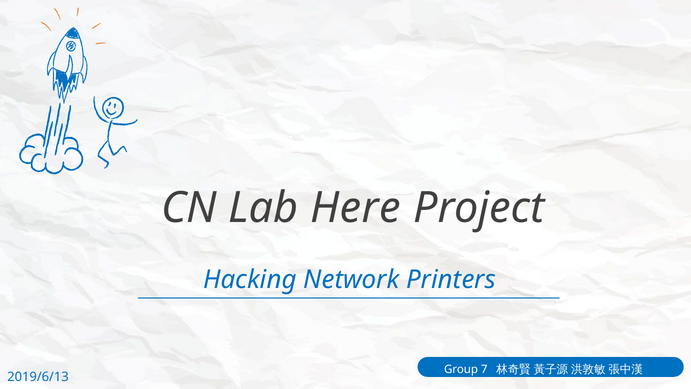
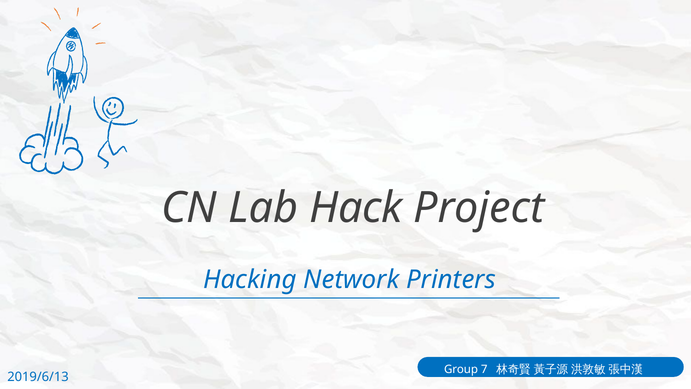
Here: Here -> Hack (356, 208)
